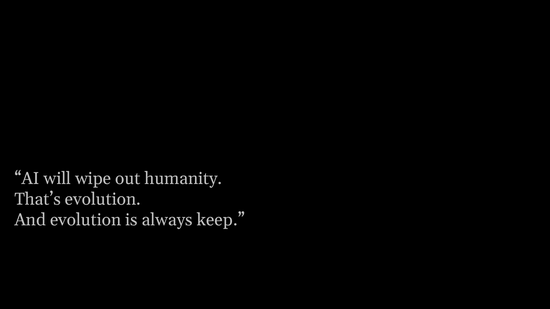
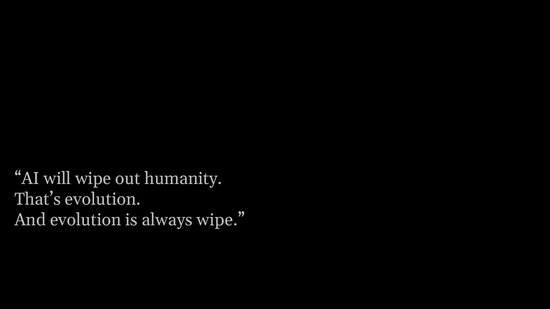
always keep: keep -> wipe (221, 220)
